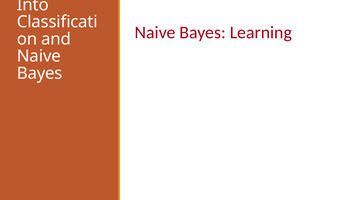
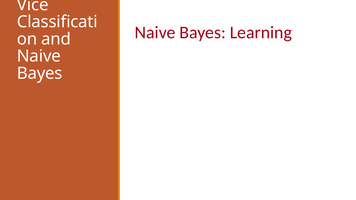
Into: Into -> Vice (33, 5)
